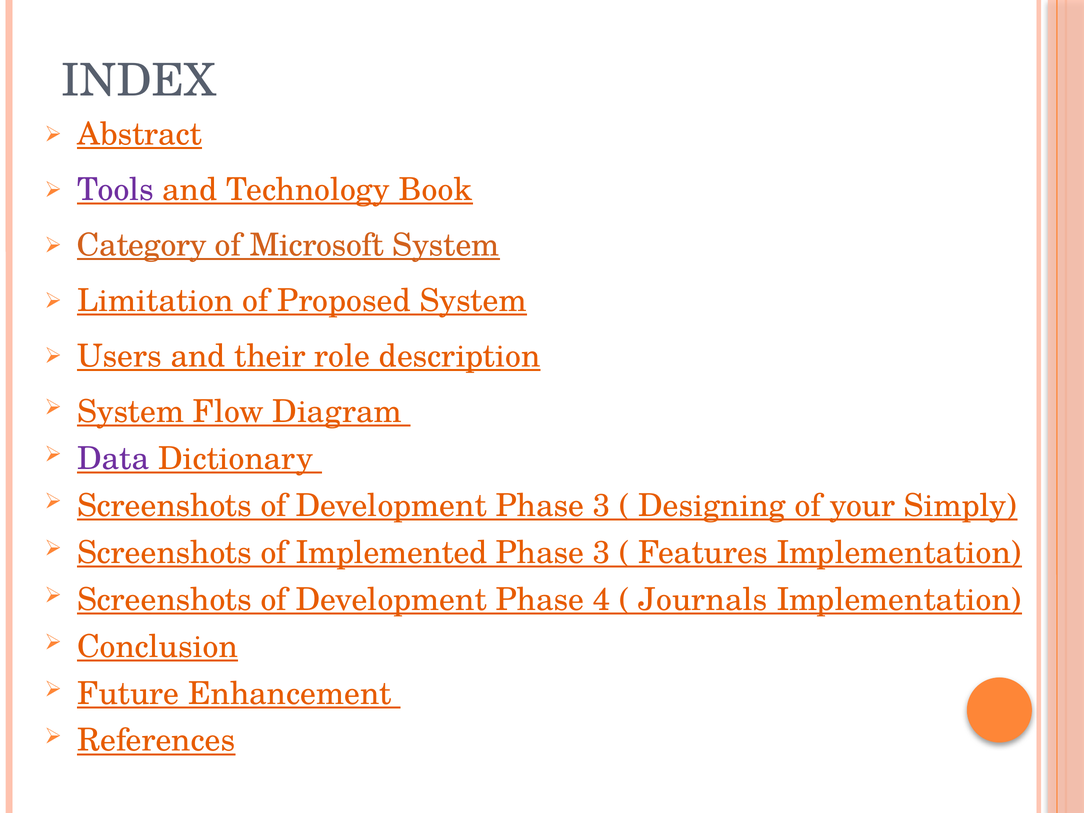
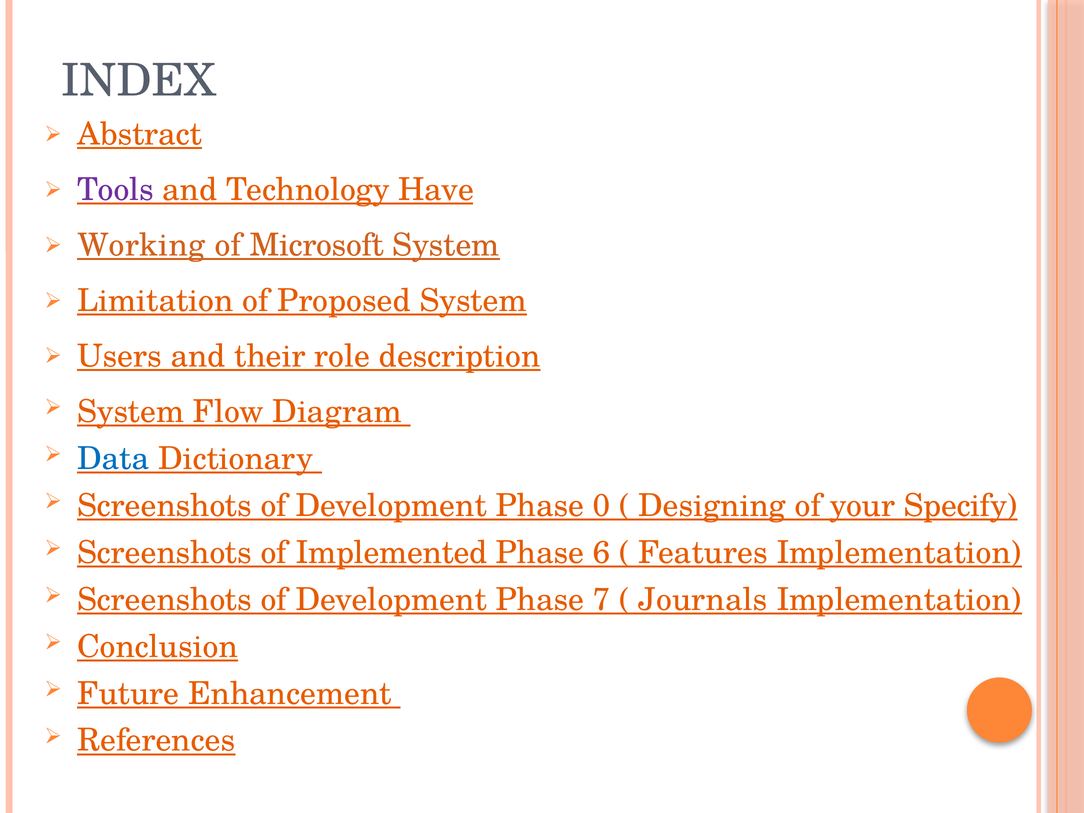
Book: Book -> Have (436, 190)
Category: Category -> Working (141, 245)
Data colour: purple -> blue (113, 459)
Development Phase 3: 3 -> 0 (602, 506)
Simply: Simply -> Specify (960, 506)
3: 3 -> 6 (602, 553)
4: 4 -> 7 (602, 600)
